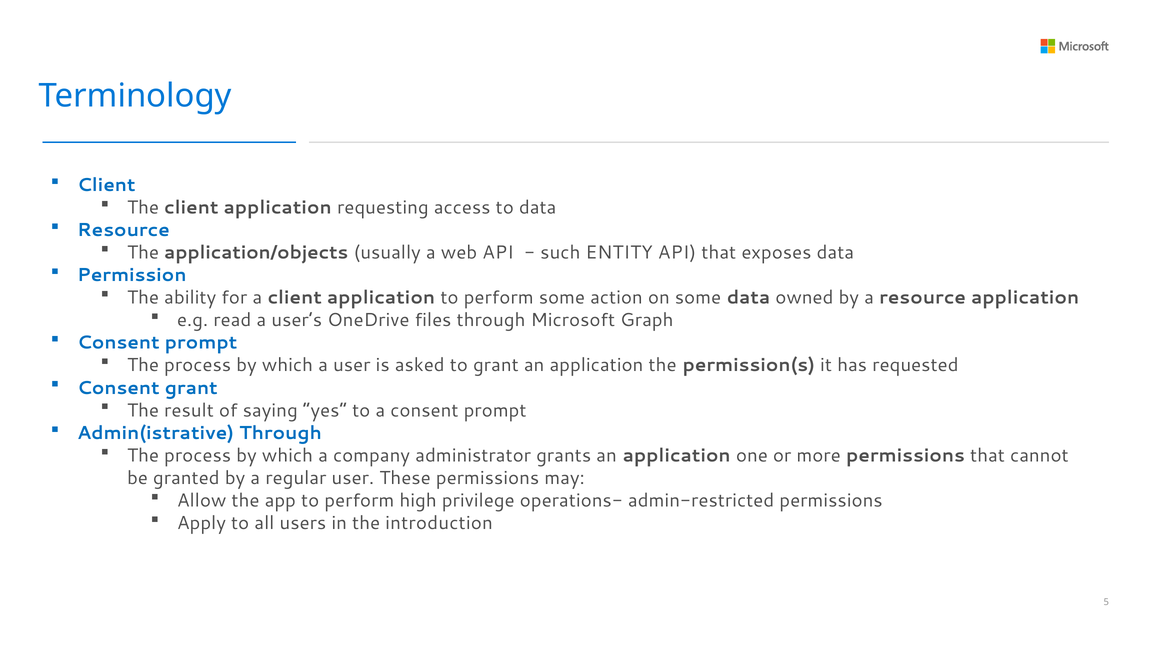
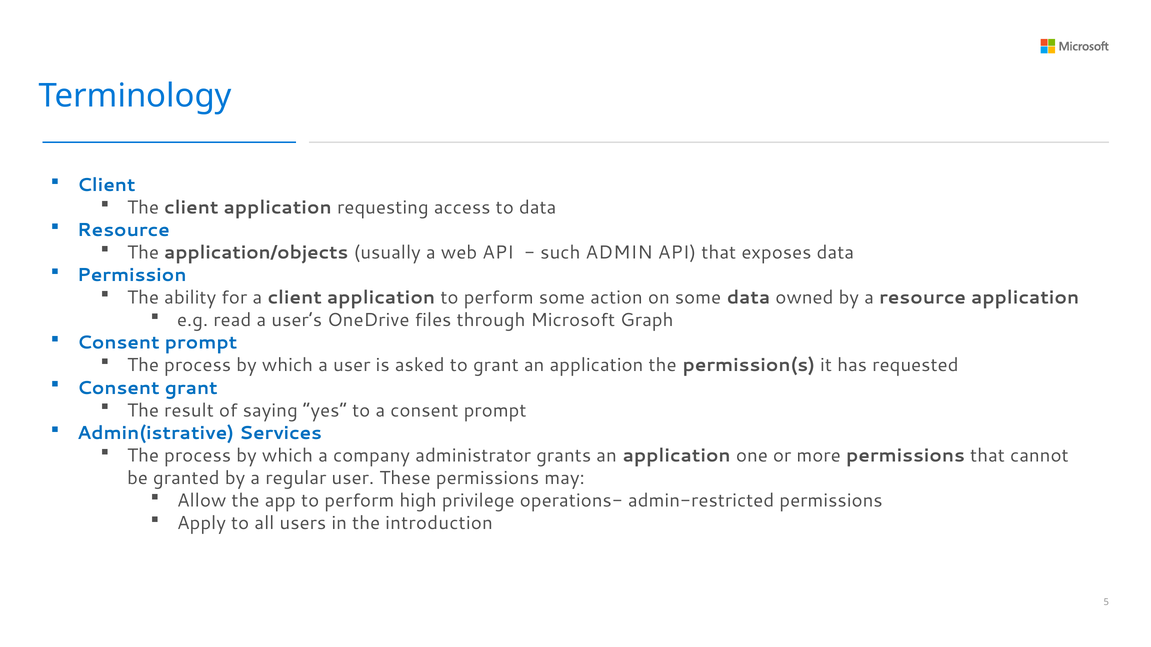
ENTITY: ENTITY -> ADMIN (619, 253)
Admin(istrative Through: Through -> Services (281, 433)
